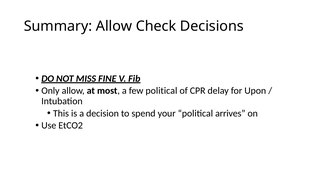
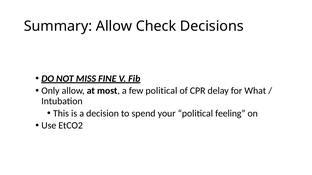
Upon: Upon -> What (255, 91)
arrives: arrives -> feeling (230, 114)
